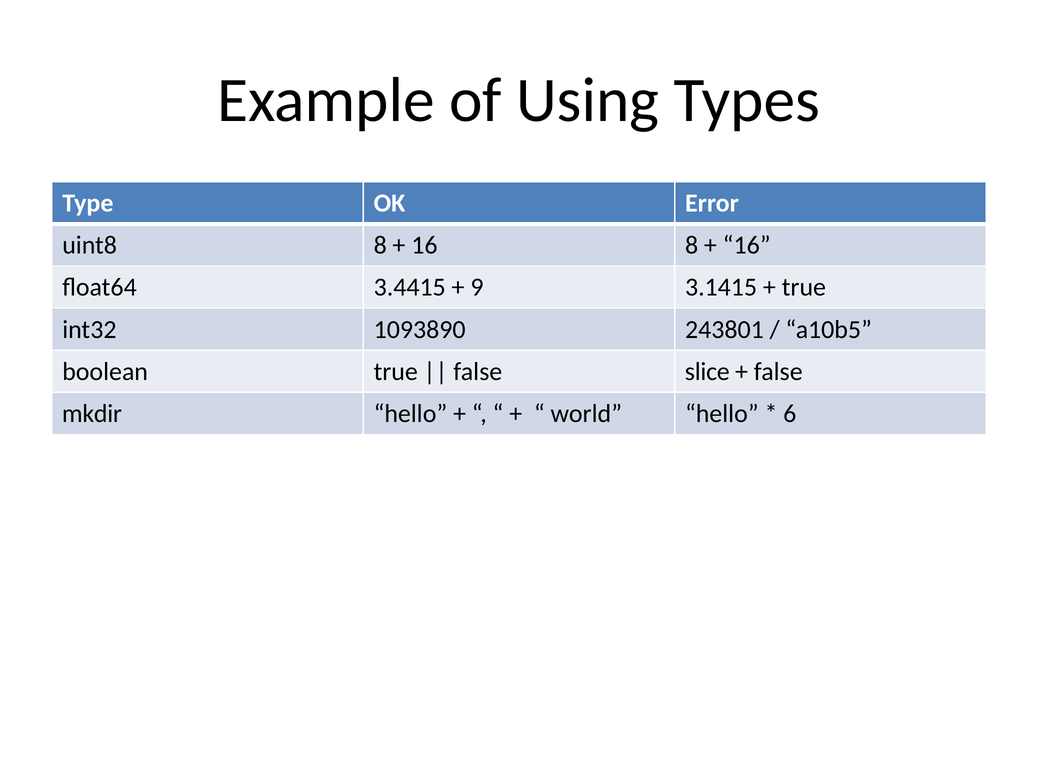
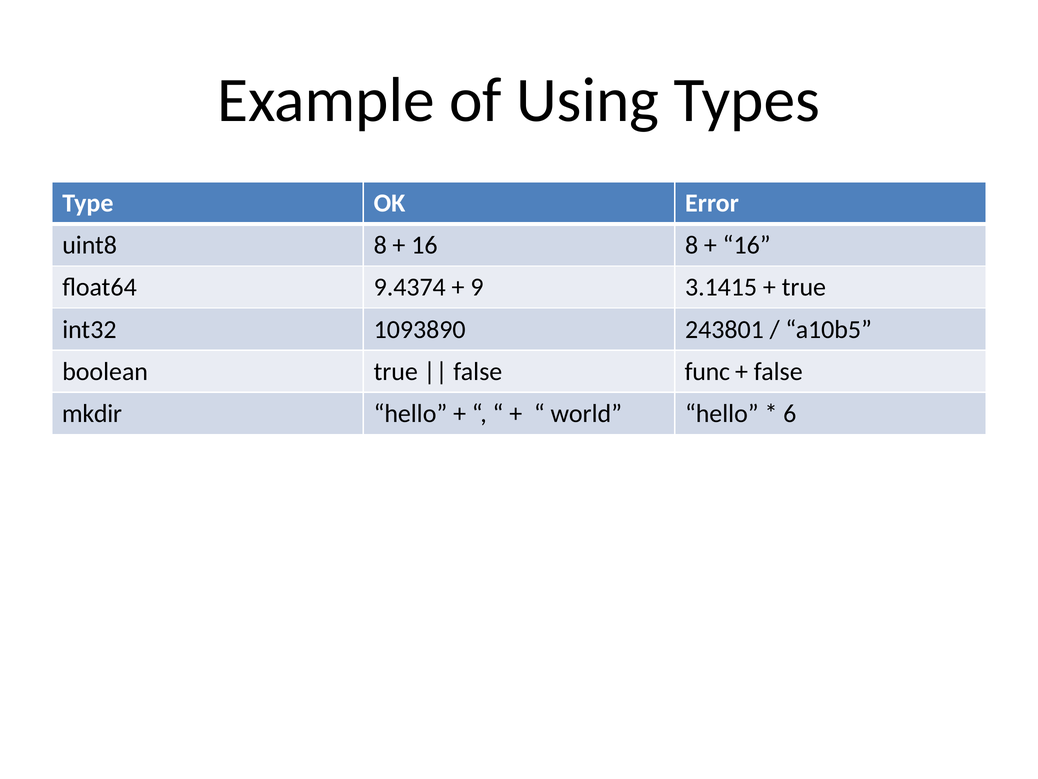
3.4415: 3.4415 -> 9.4374 (410, 287)
slice: slice -> func (707, 371)
